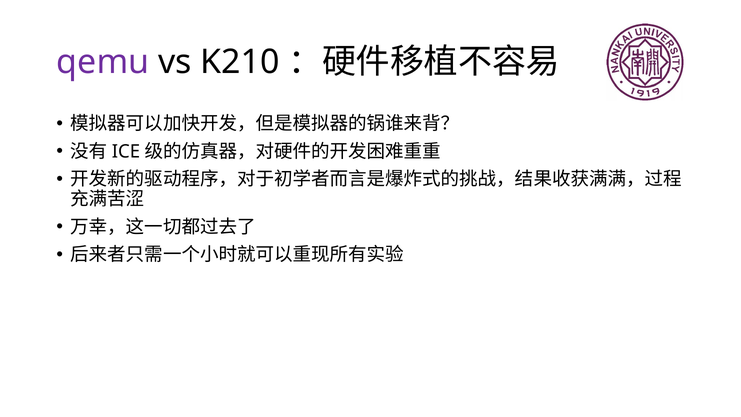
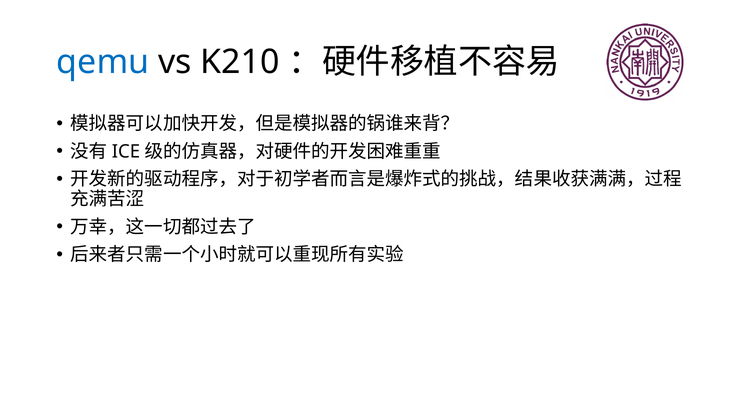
qemu colour: purple -> blue (103, 62)
